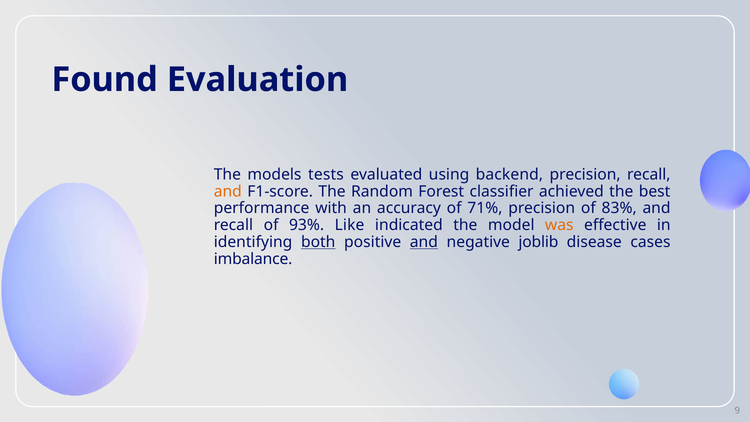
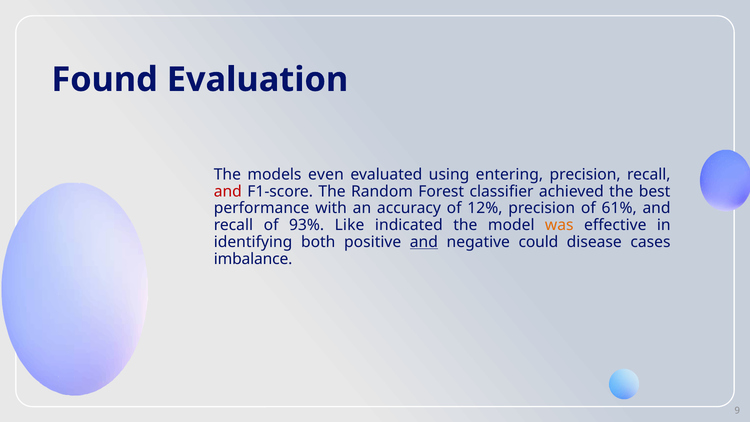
tests: tests -> even (326, 174)
backend: backend -> entering (509, 174)
and colour: orange -> red (228, 191)
71%: 71% -> 12% (485, 208)
83%: 83% -> 61% (619, 208)
both underline: present -> none (318, 242)
joblib: joblib -> could (538, 242)
